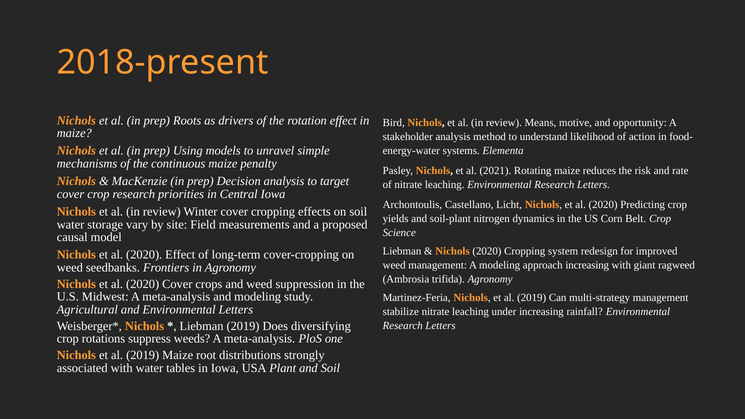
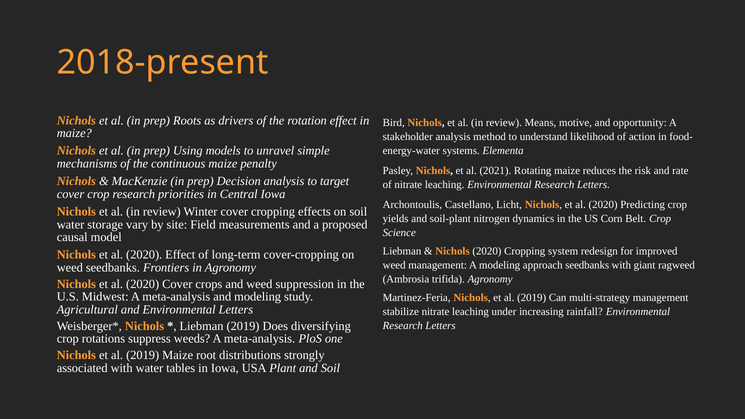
approach increasing: increasing -> seedbanks (587, 265)
